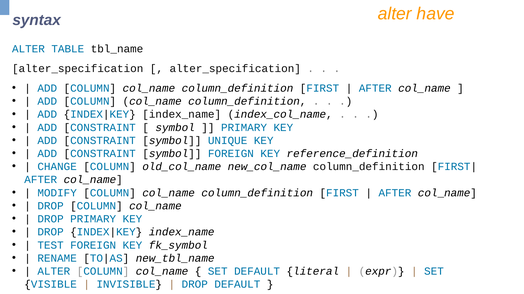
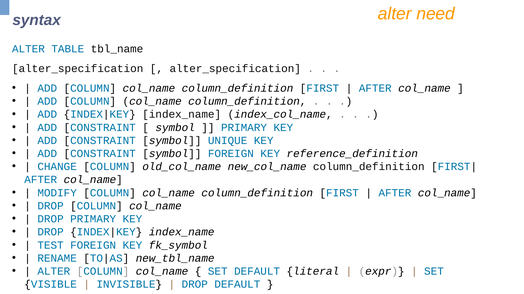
have: have -> need (436, 14)
